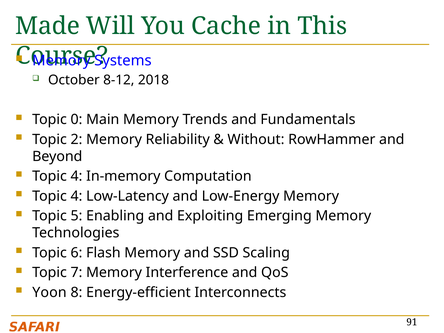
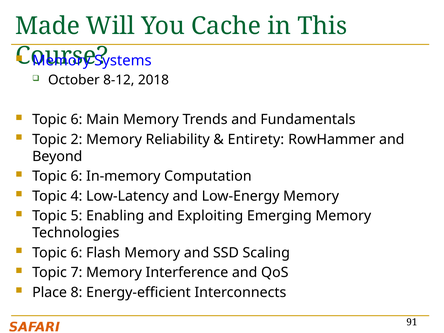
0: 0 -> 6 (76, 120)
Without: Without -> Entirety (256, 139)
4: 4 -> 6 (76, 176)
Yoon: Yoon -> Place (50, 292)
